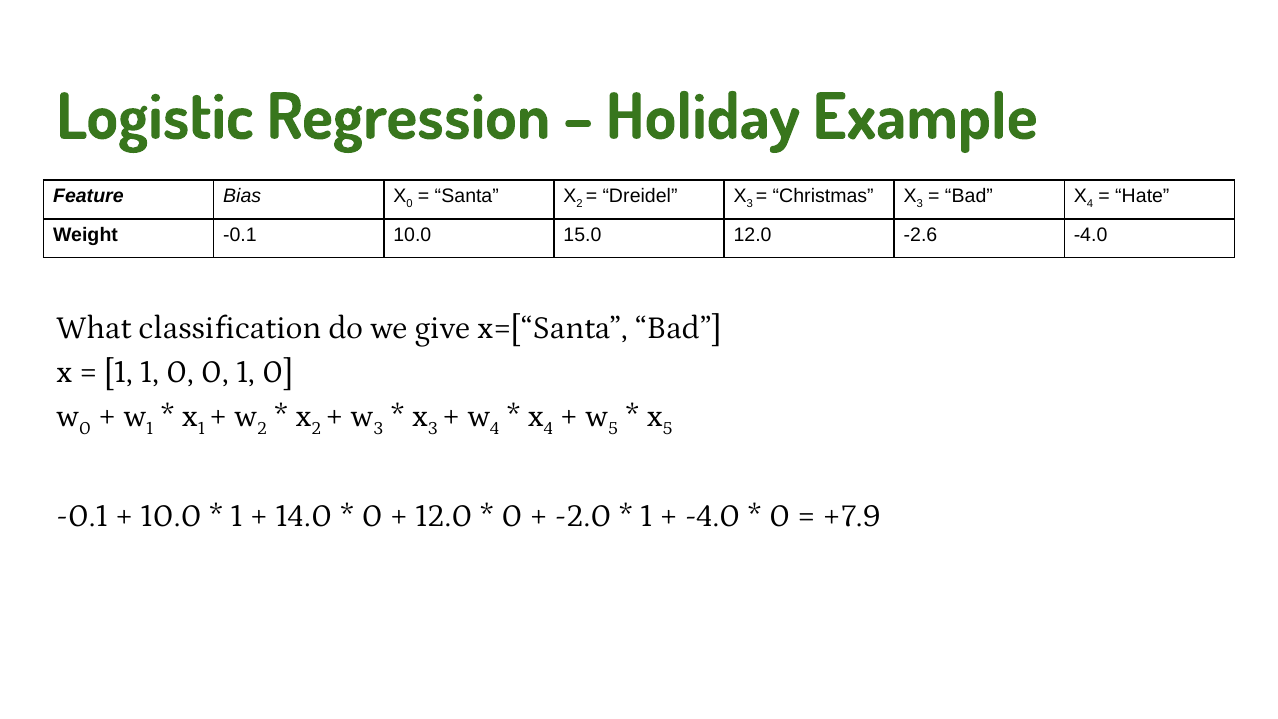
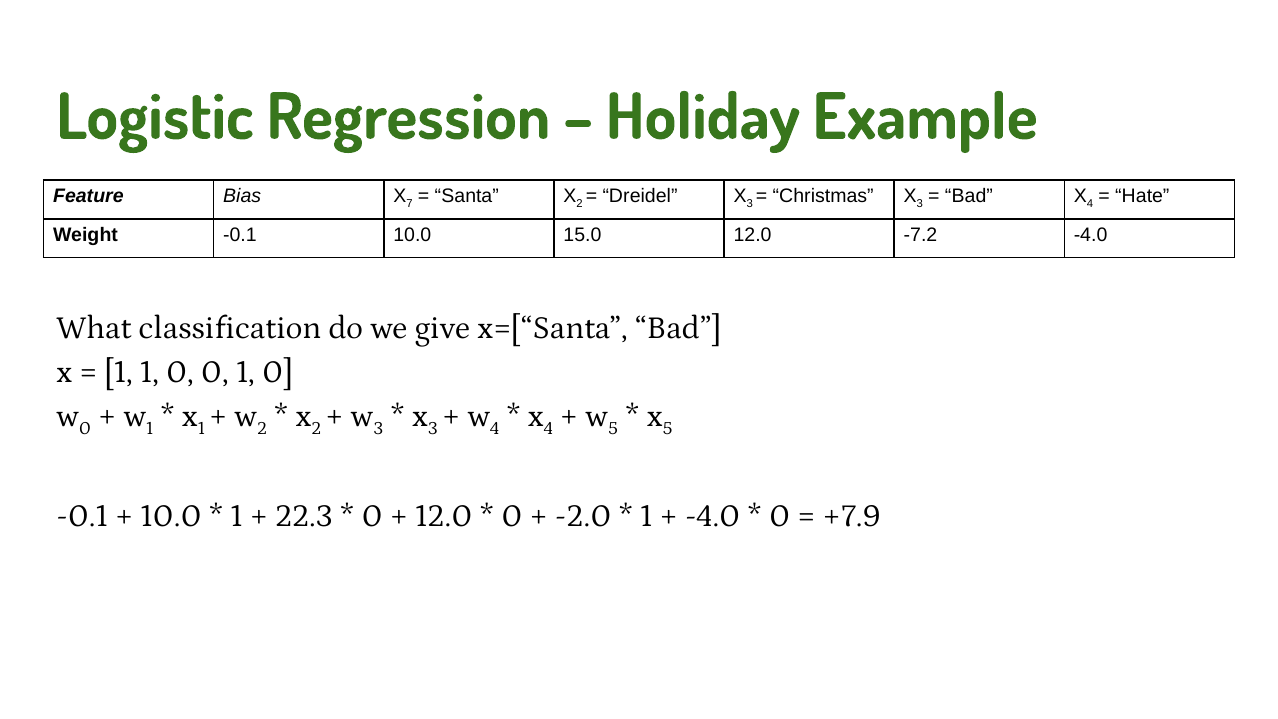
X 0: 0 -> 7 (410, 203)
-2.6: -2.6 -> -7.2 (921, 235)
14.0: 14.0 -> 22.3 (304, 516)
